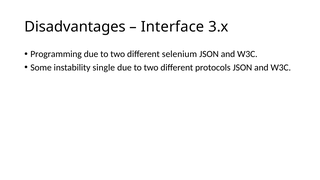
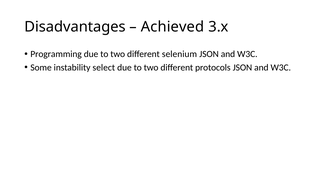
Interface: Interface -> Achieved (173, 27)
single: single -> select (104, 68)
